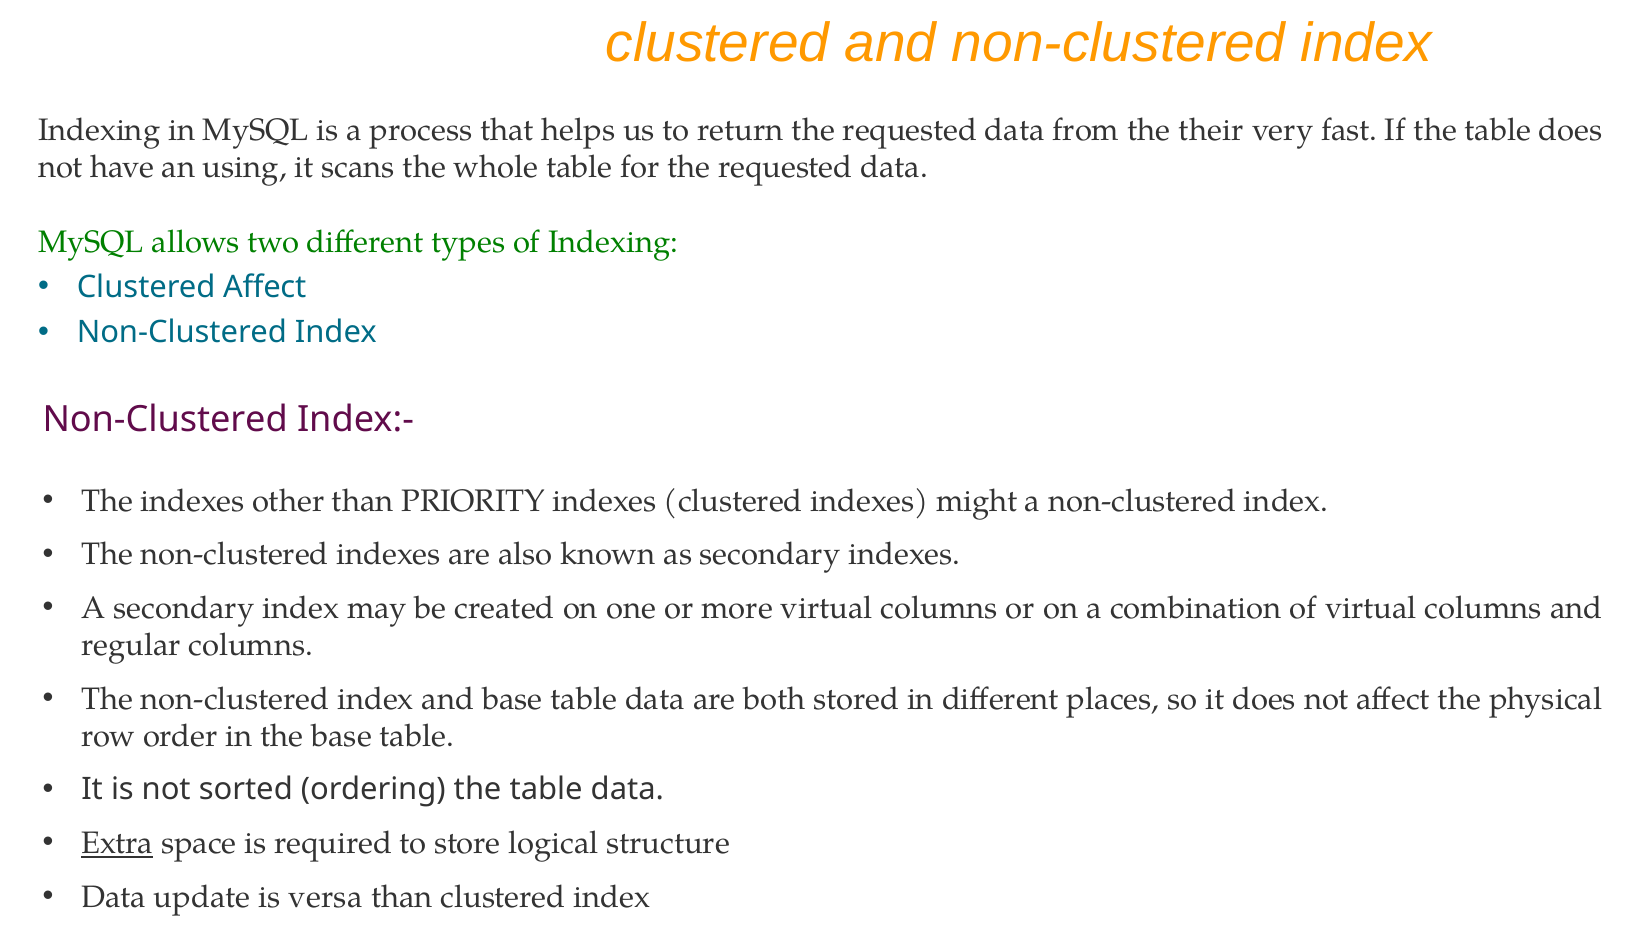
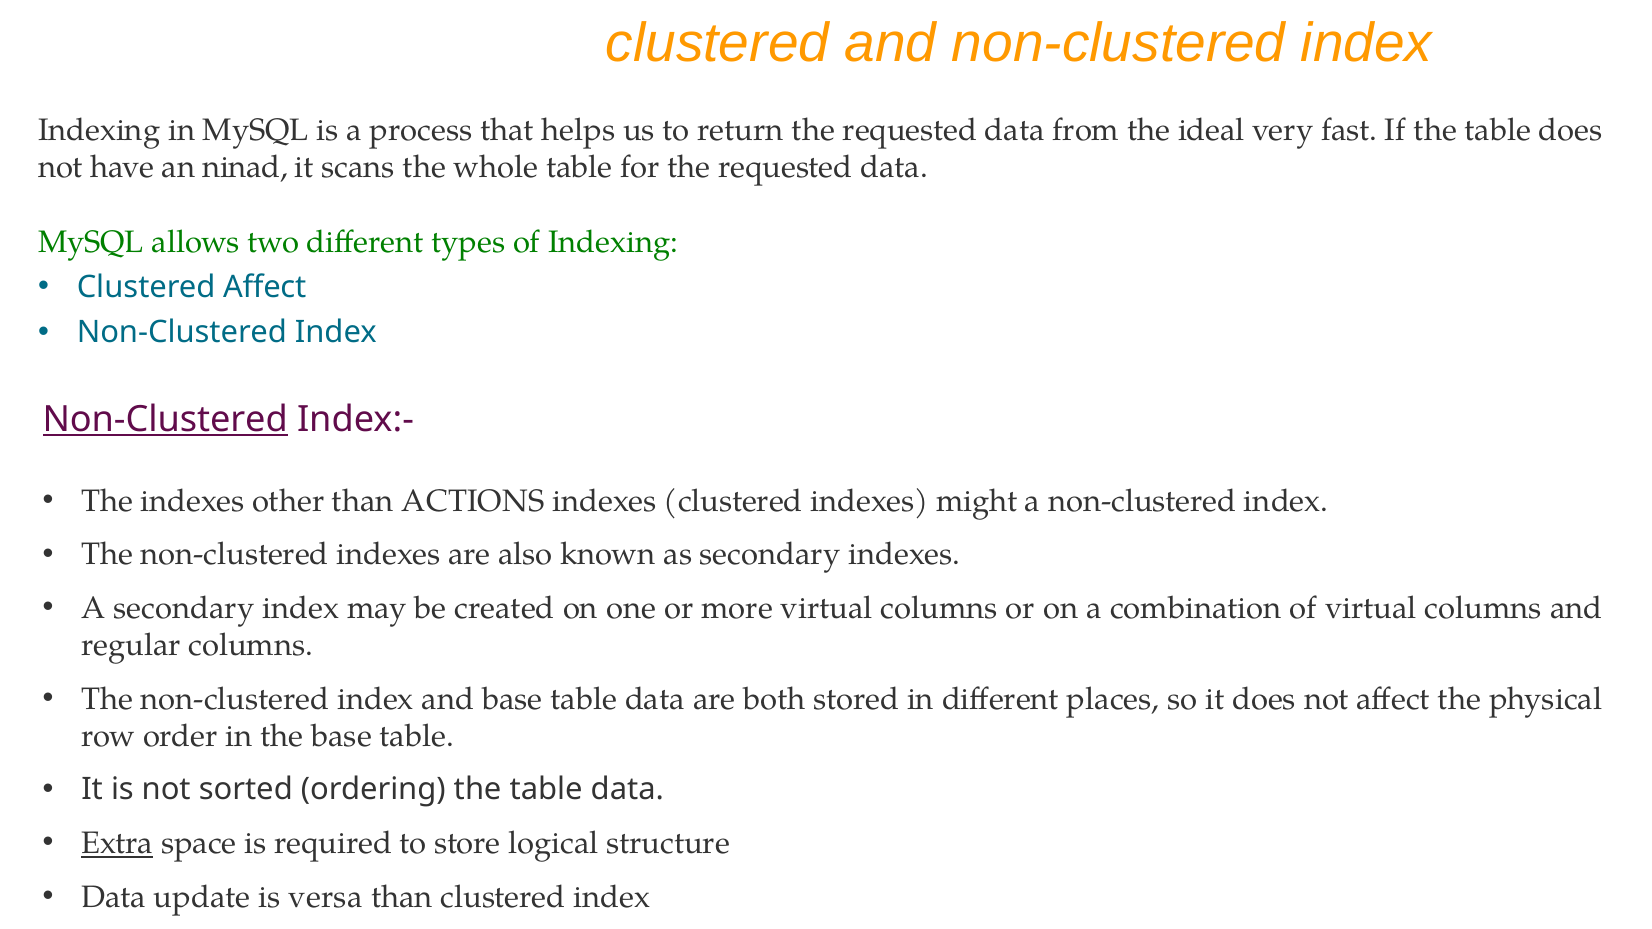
their: their -> ideal (1212, 130)
using: using -> ninad (245, 168)
Non-Clustered underline: none -> present (165, 420)
PRIORITY: PRIORITY -> ACTIONS (473, 501)
